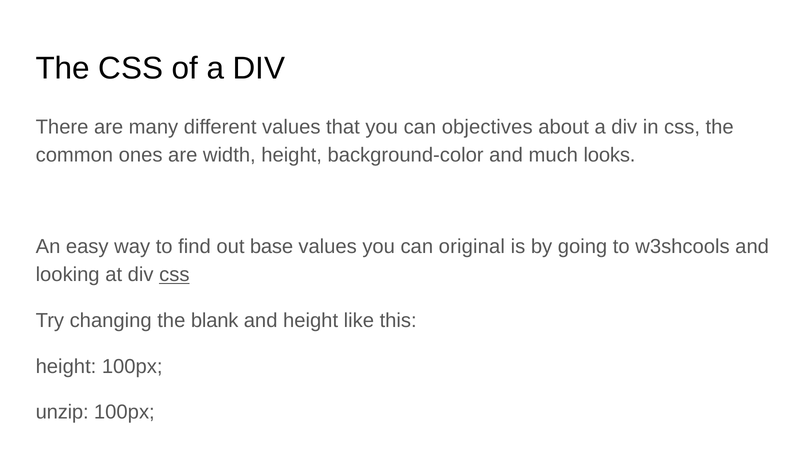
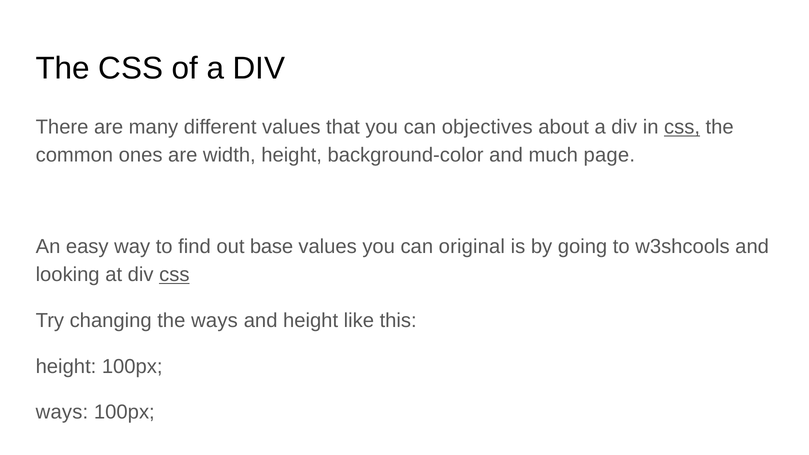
css underline: none -> present (682, 127)
looks: looks -> page (609, 155)
the blank: blank -> ways (214, 321)
unzip: unzip -> ways (62, 412)
